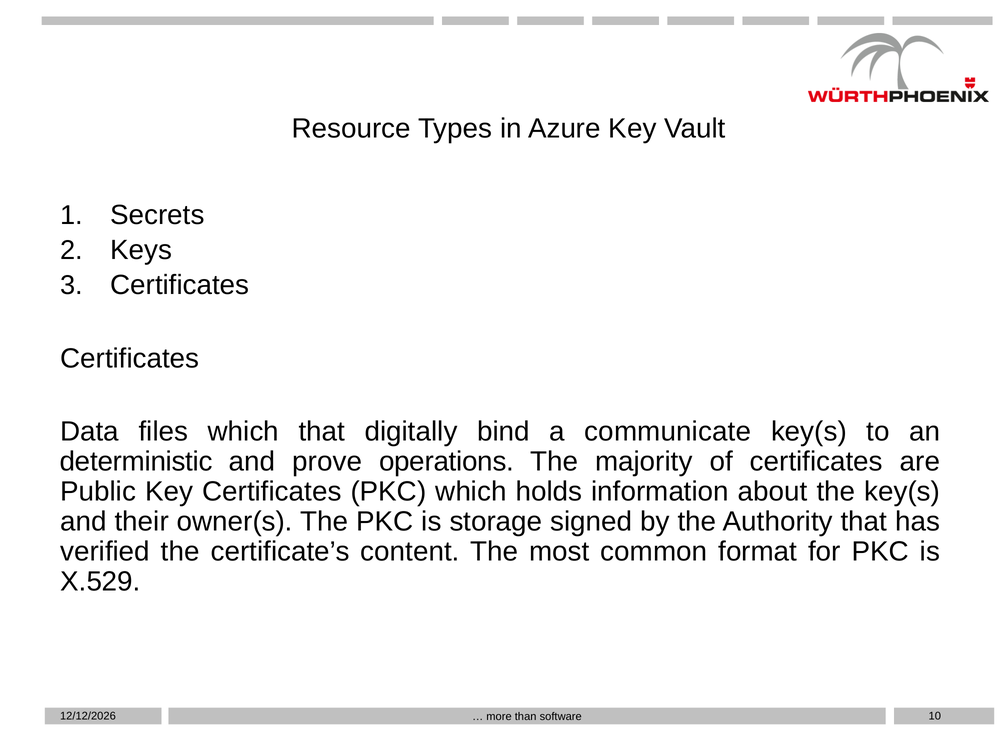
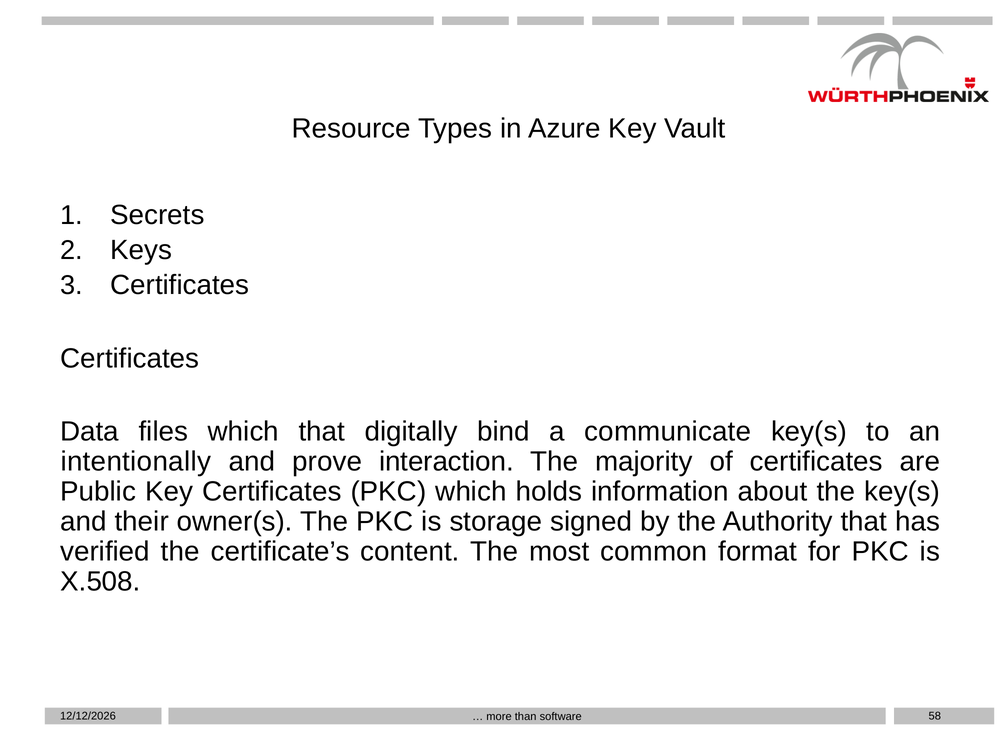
deterministic: deterministic -> intentionally (136, 462)
operations: operations -> interaction (446, 462)
X.529: X.529 -> X.508 (100, 582)
10: 10 -> 58 (935, 717)
